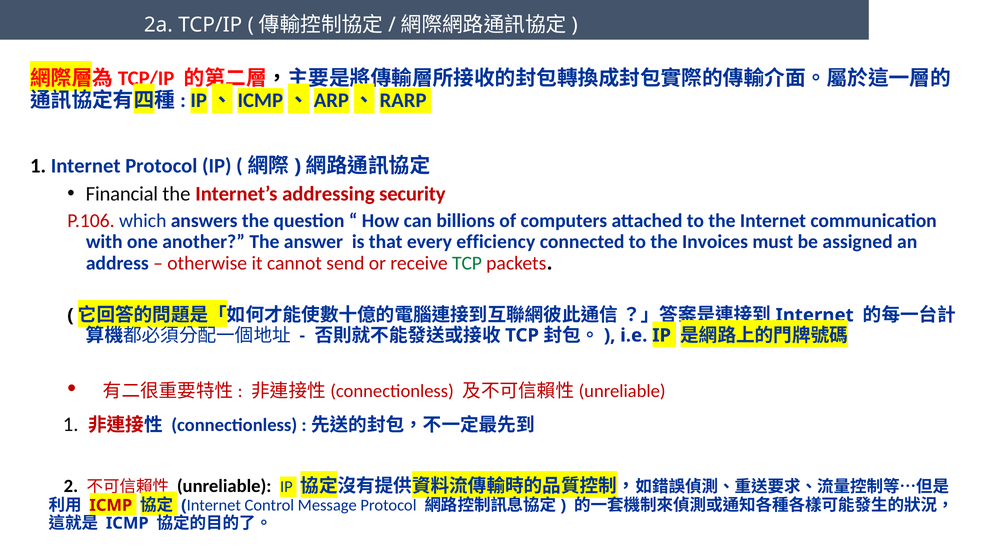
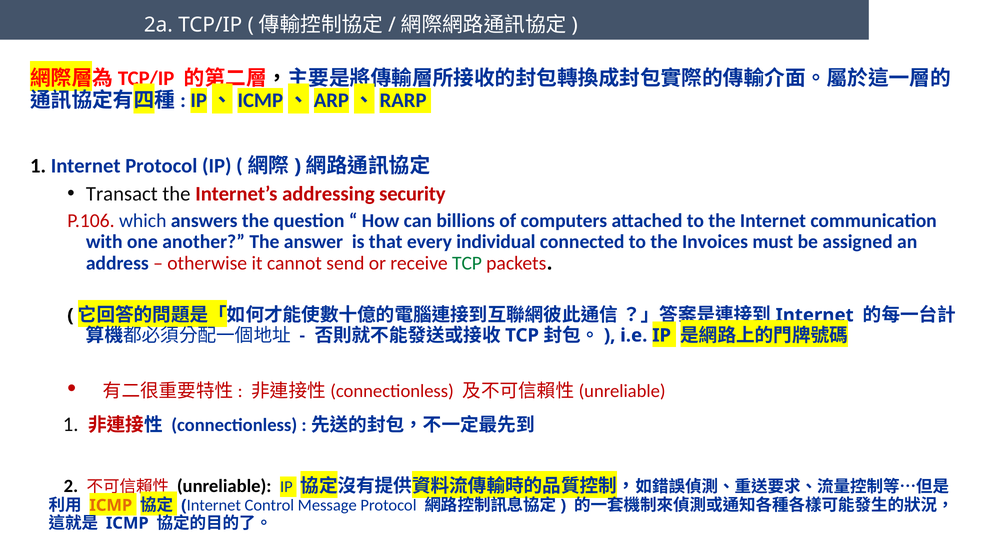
Financial: Financial -> Transact (122, 194)
efficiency: efficiency -> individual (496, 242)
ICMP colour: red -> orange (111, 505)
